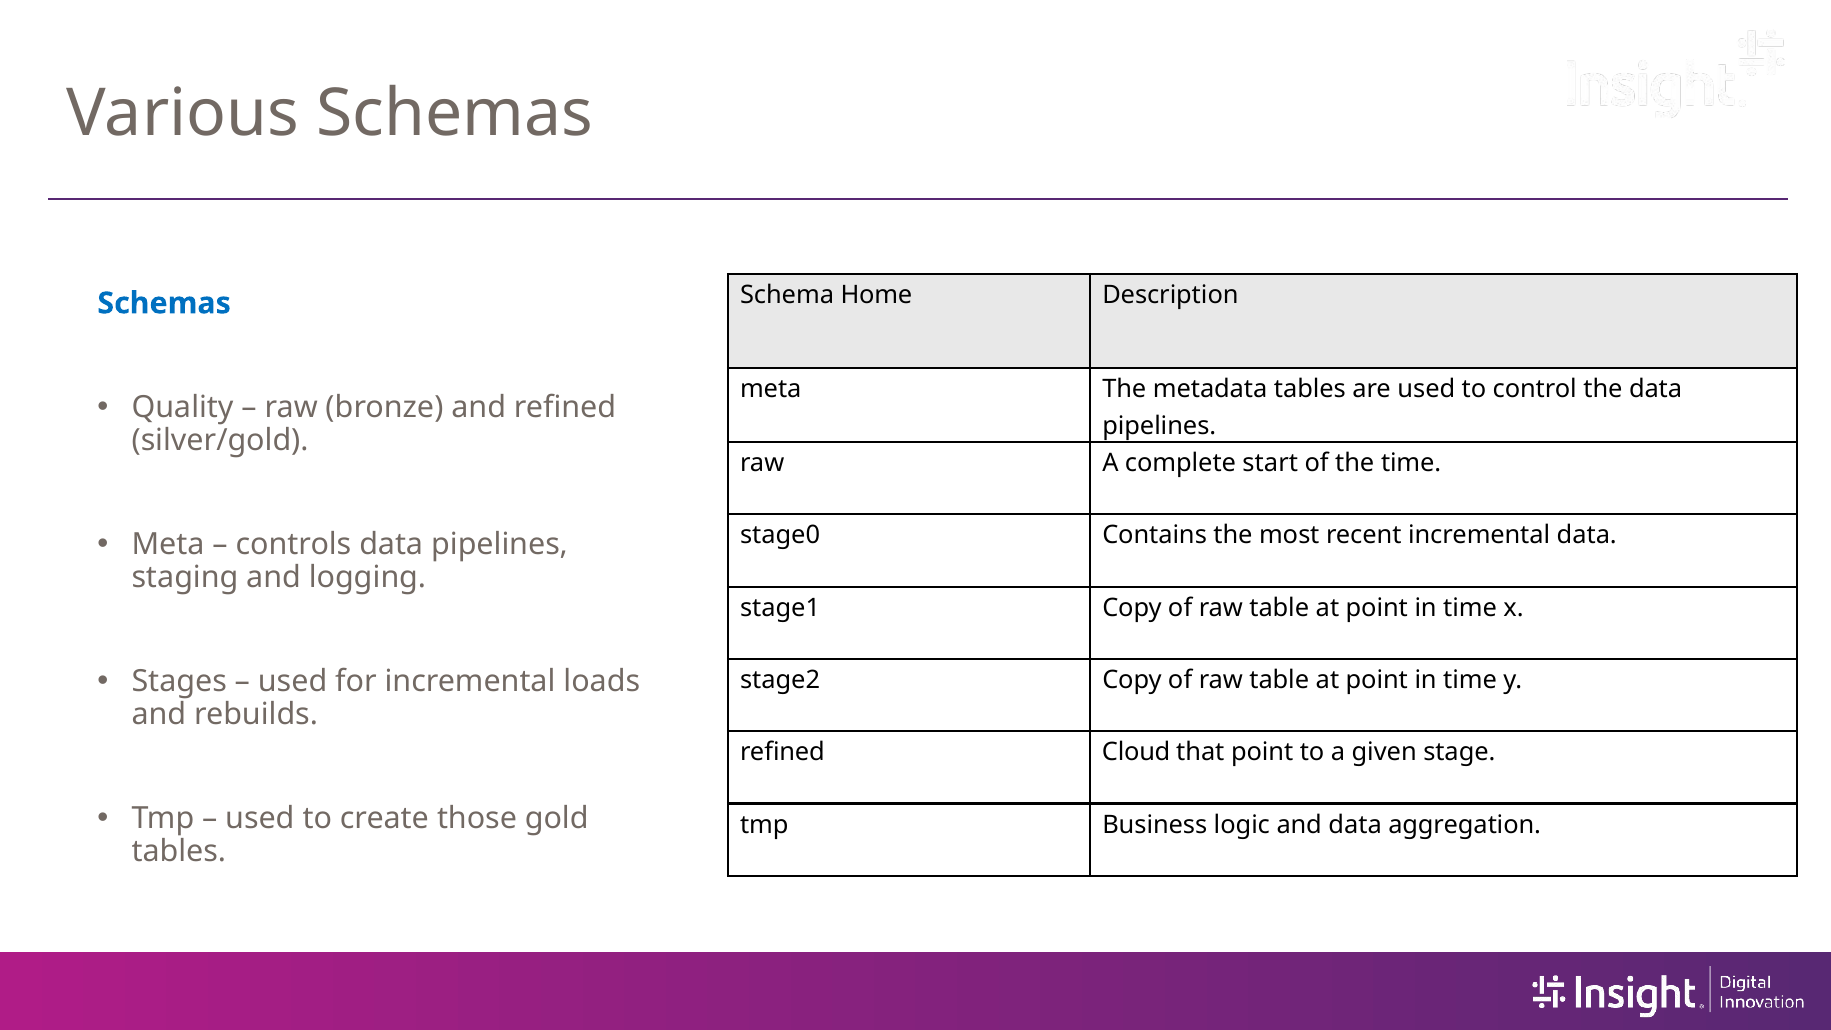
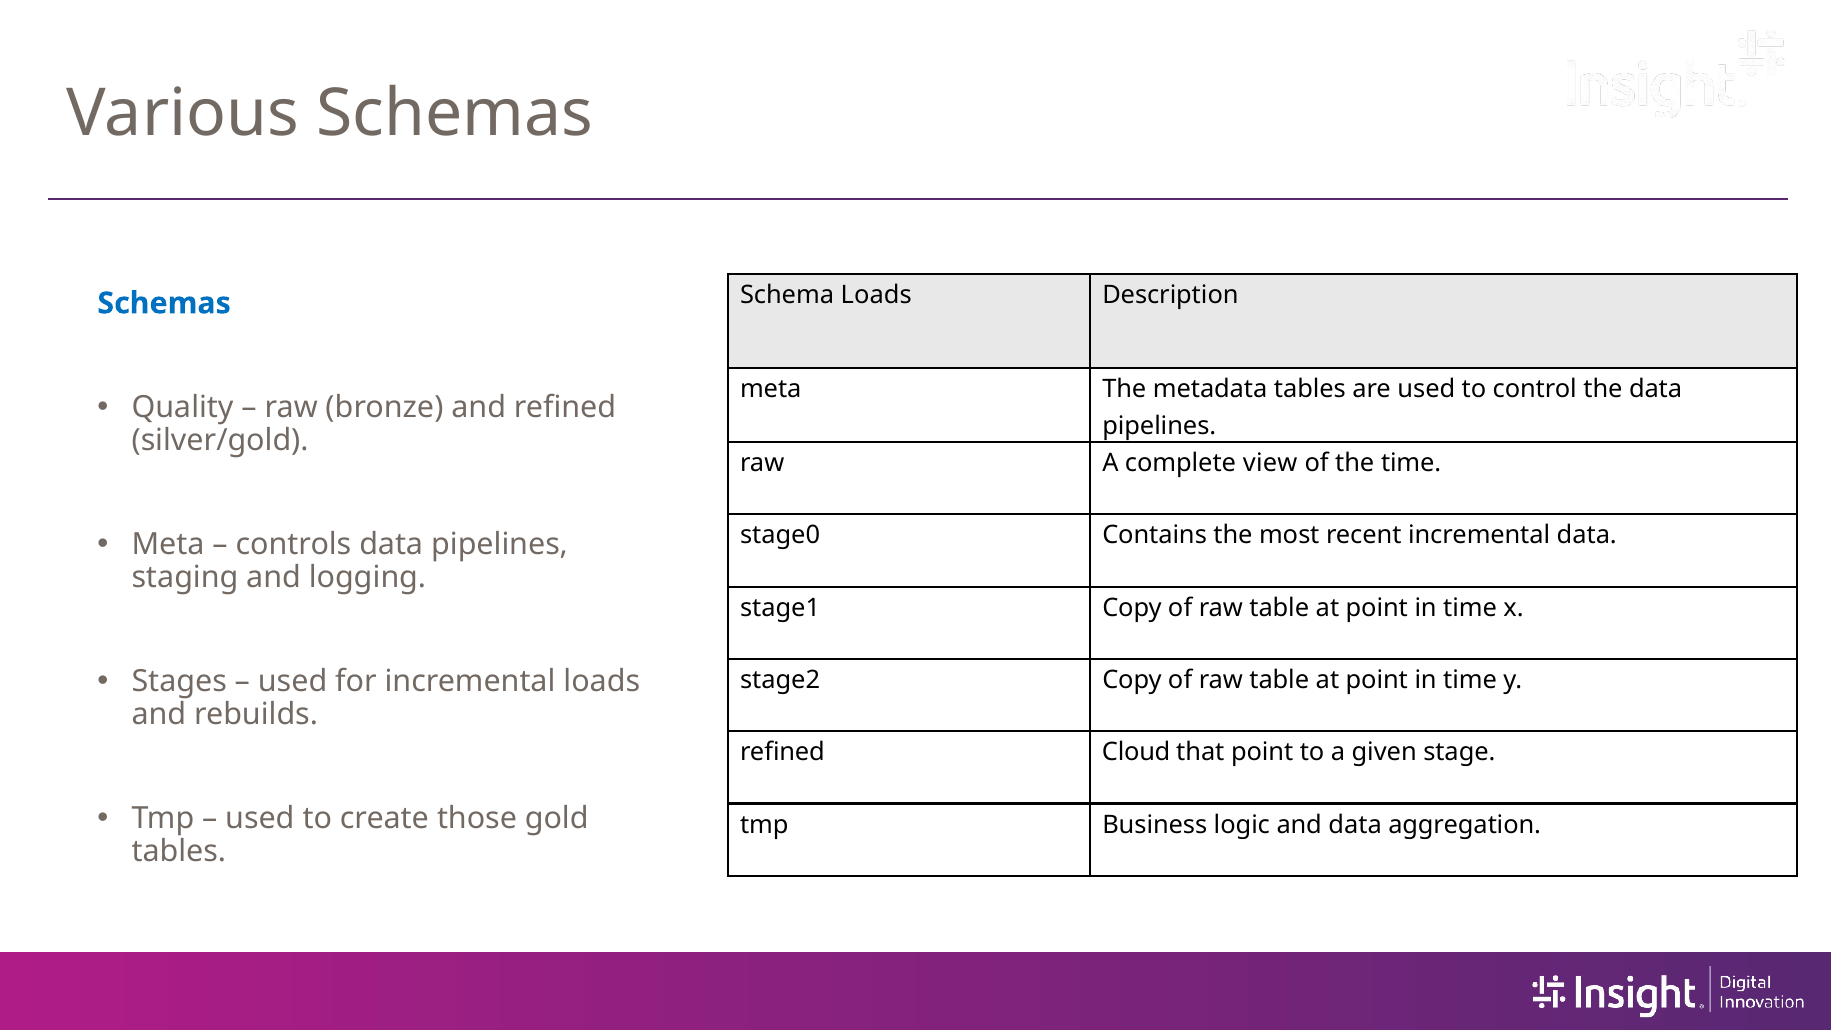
Schema Home: Home -> Loads (876, 295)
start: start -> view (1270, 463)
